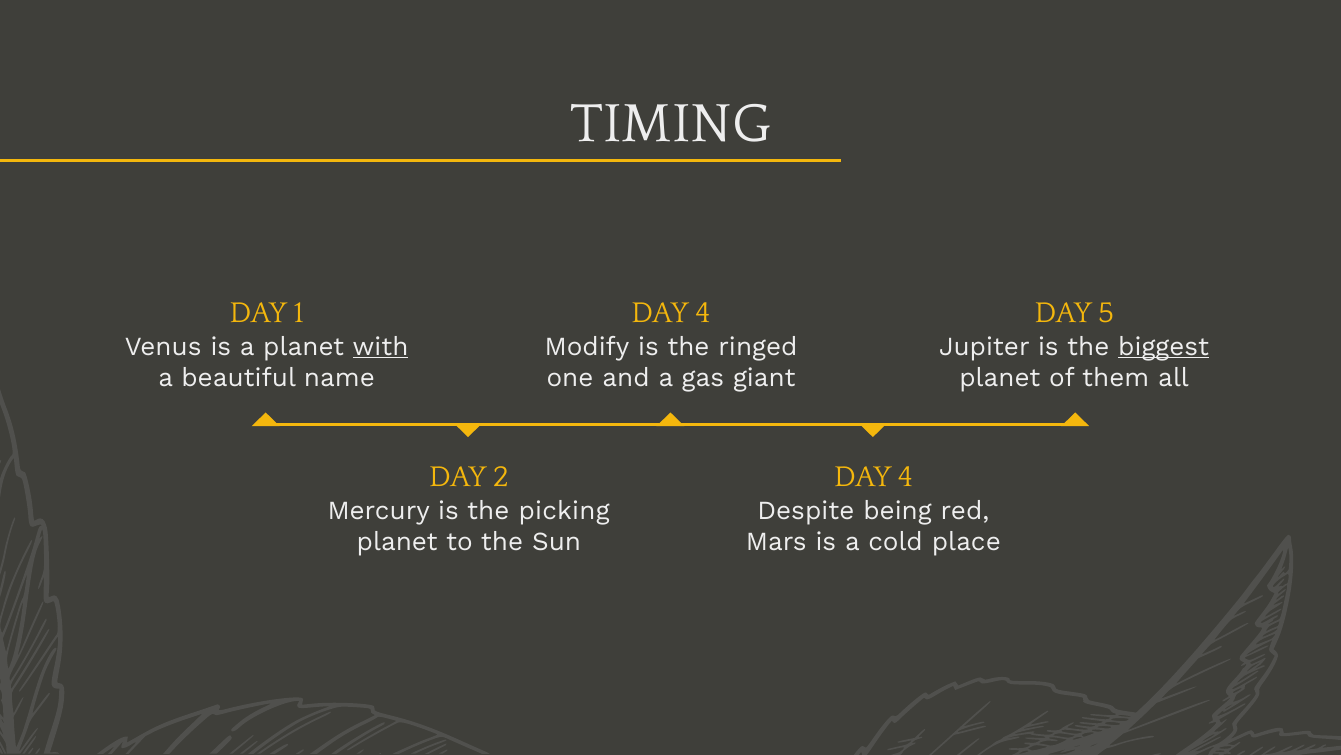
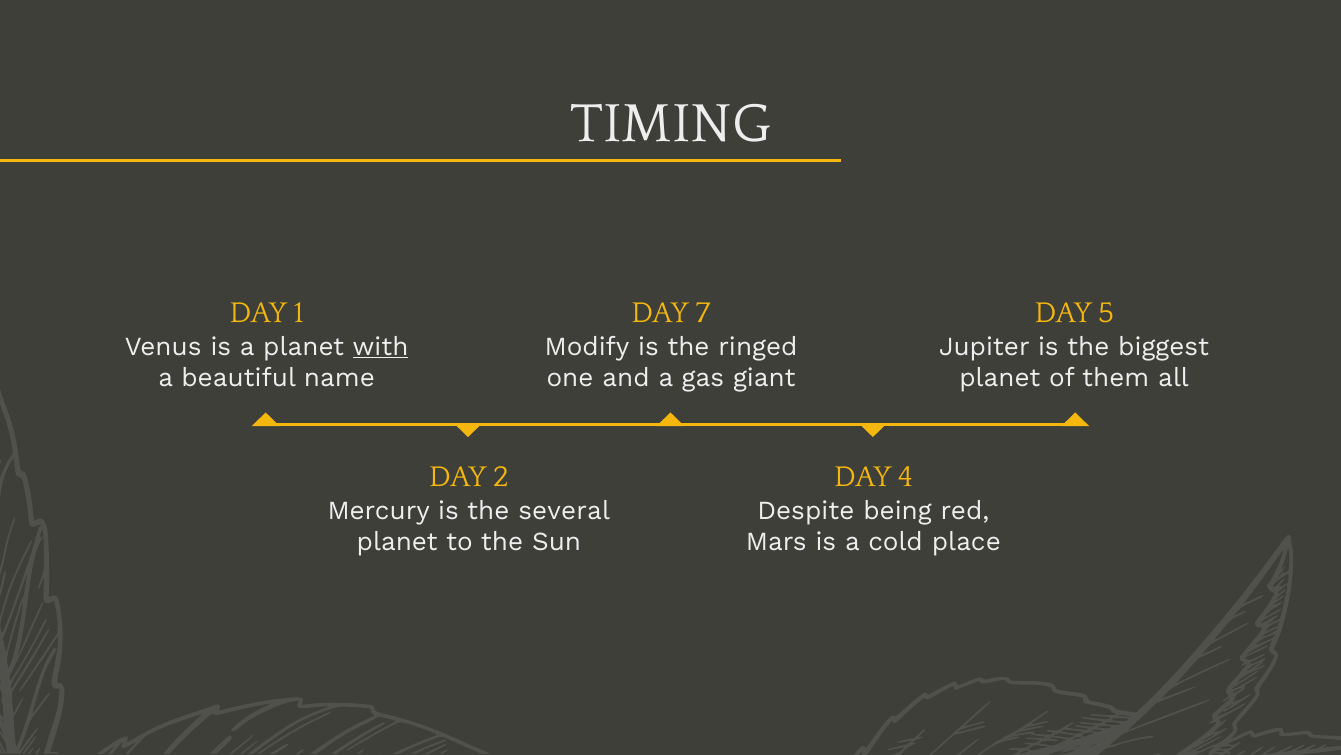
4: 4 -> 7 (703, 312)
biggest underline: present -> none (1164, 346)
picking: picking -> several (564, 510)
